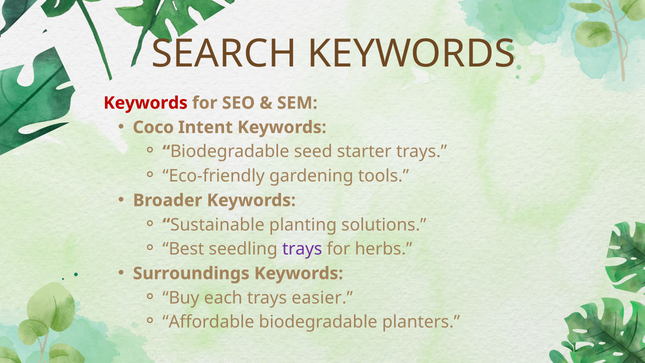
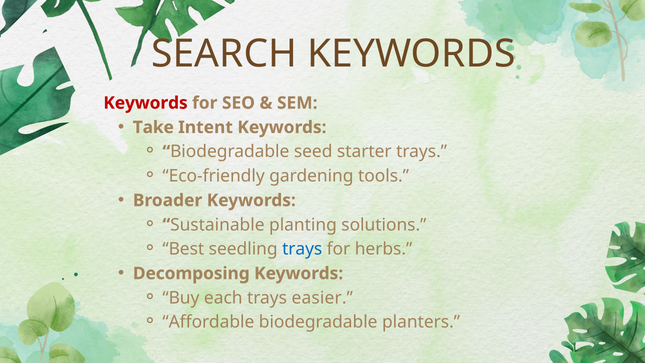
Coco: Coco -> Take (153, 127)
trays colour: purple -> blue (302, 249)
Surroundings: Surroundings -> Decomposing (191, 273)
